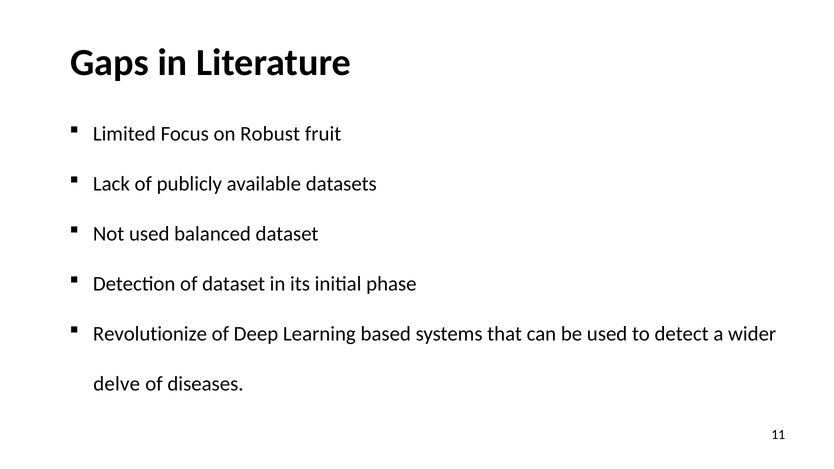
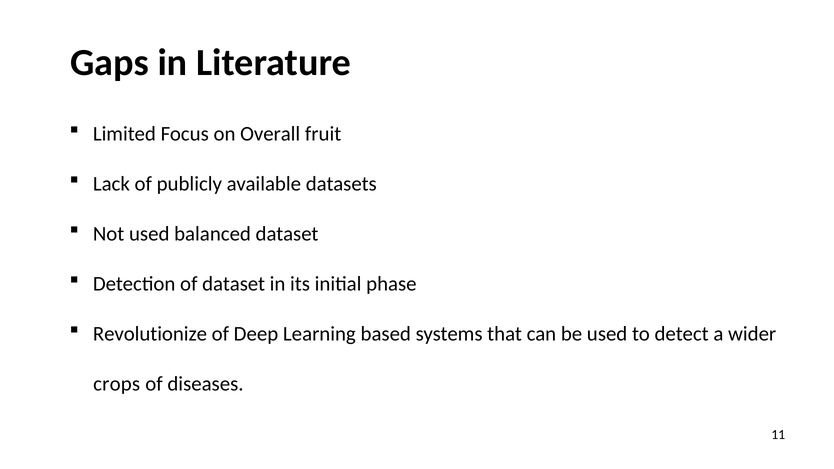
Robust: Robust -> Overall (270, 134)
delve: delve -> crops (117, 384)
